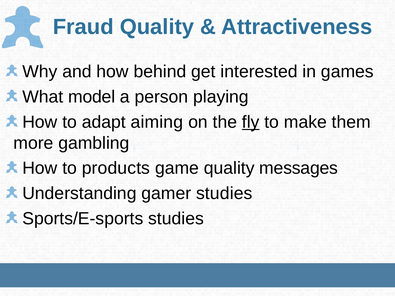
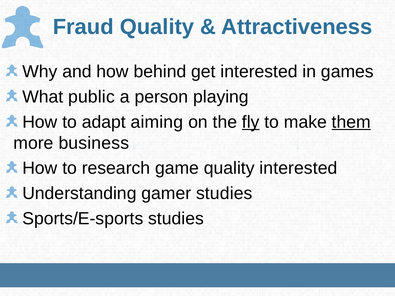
model: model -> public (91, 97)
them underline: none -> present (351, 122)
gambling: gambling -> business (94, 143)
products: products -> research (116, 168)
quality messages: messages -> interested (298, 168)
